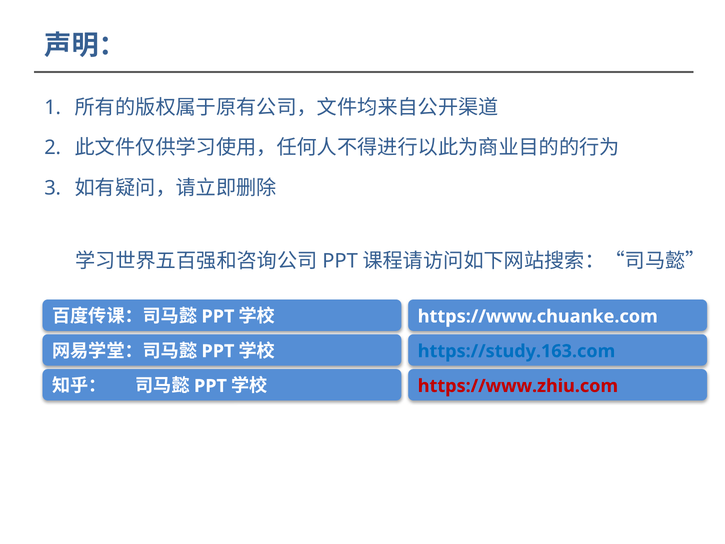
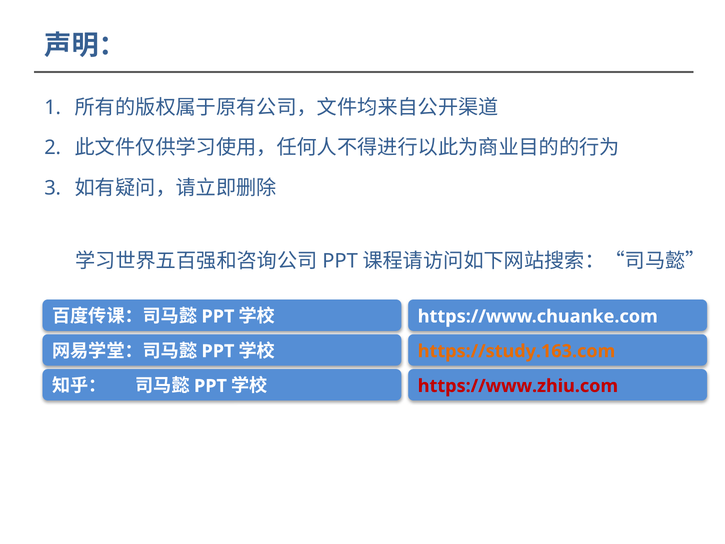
https://study.163.com colour: blue -> orange (517, 351)
